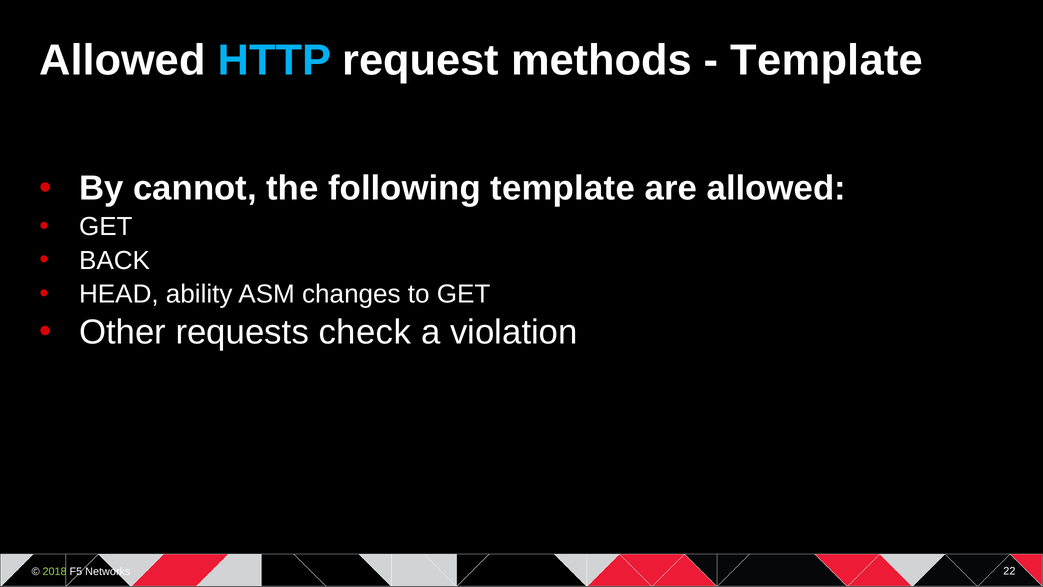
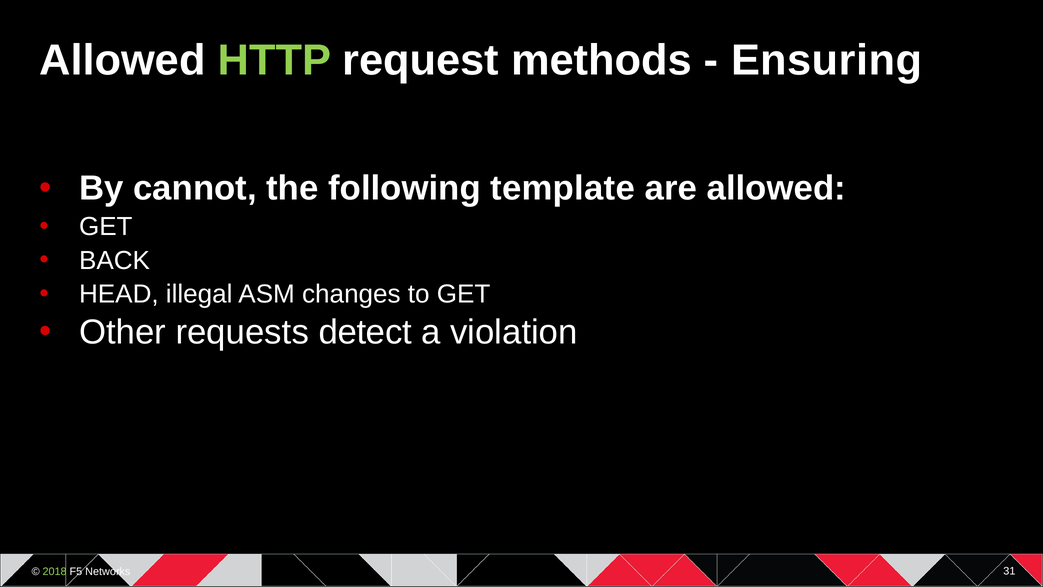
HTTP colour: light blue -> light green (274, 60)
Template: Template -> Ensuring (827, 60)
ability: ability -> illegal (199, 294)
check: check -> detect (365, 332)
22: 22 -> 31 (1009, 571)
